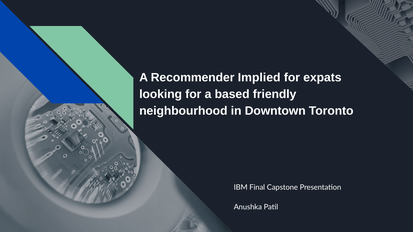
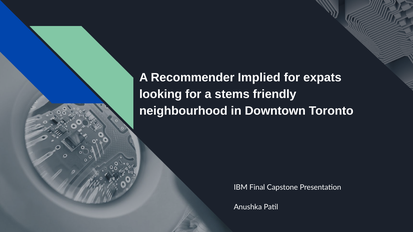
based: based -> stems (232, 94)
